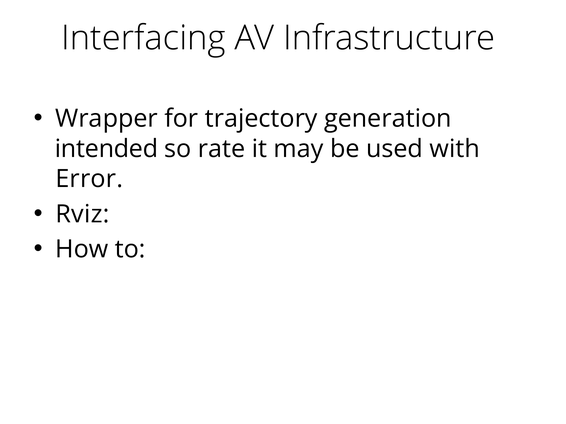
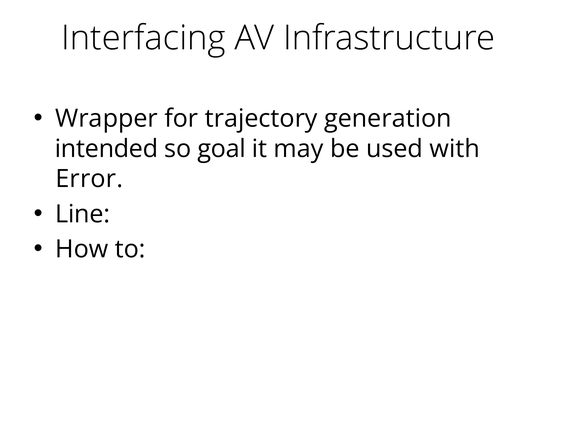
rate: rate -> goal (222, 149)
Rviz: Rviz -> Line (83, 214)
